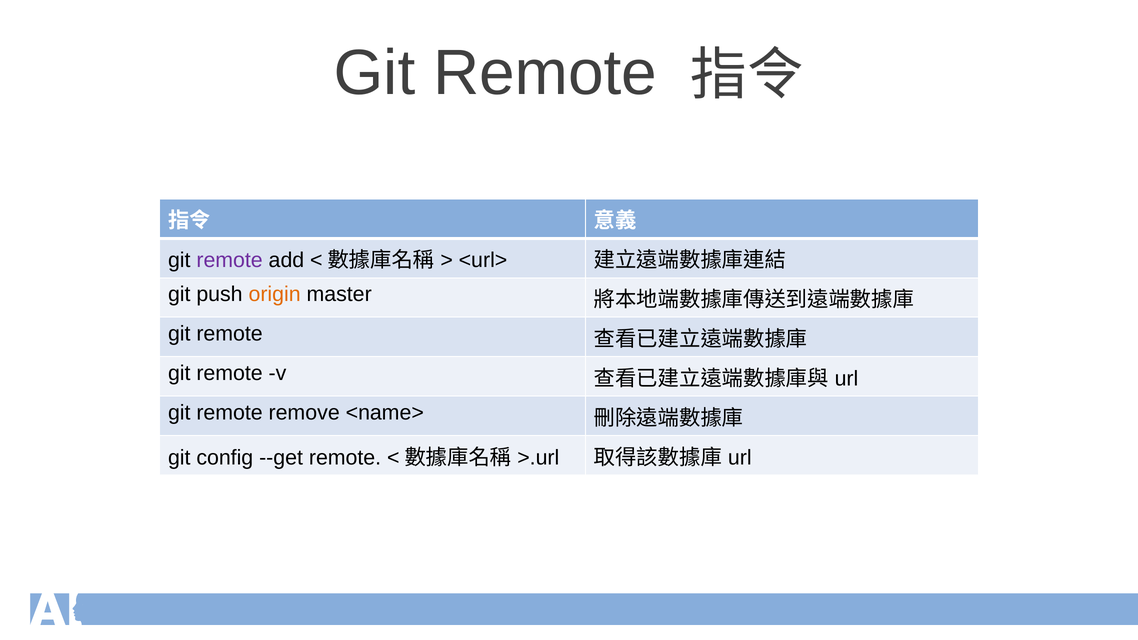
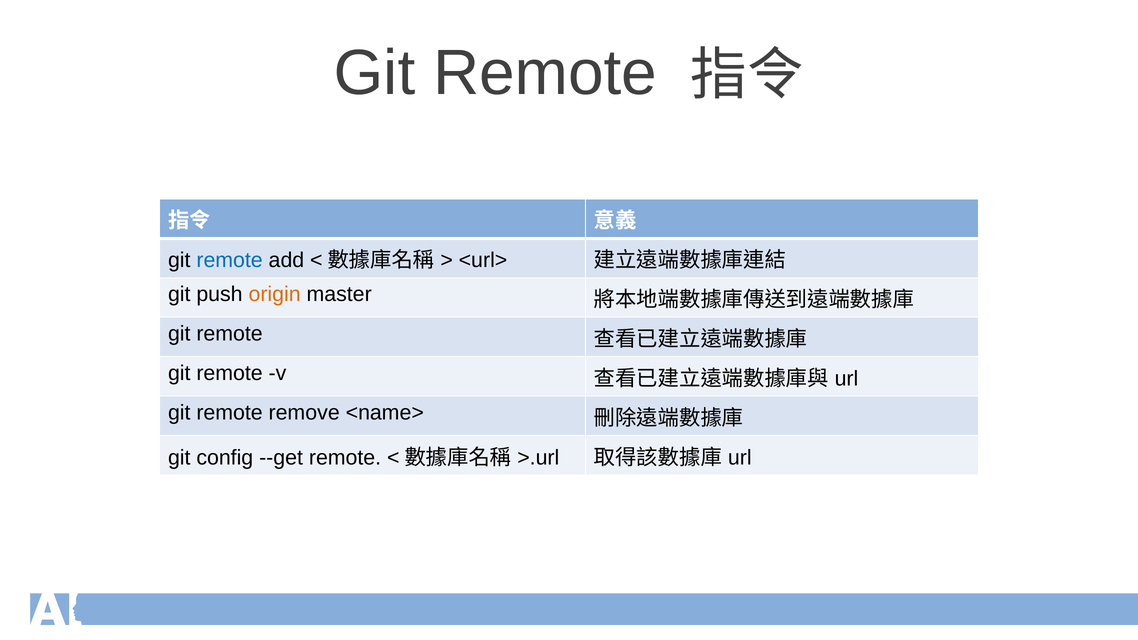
remote colour: purple -> blue (230, 260)
